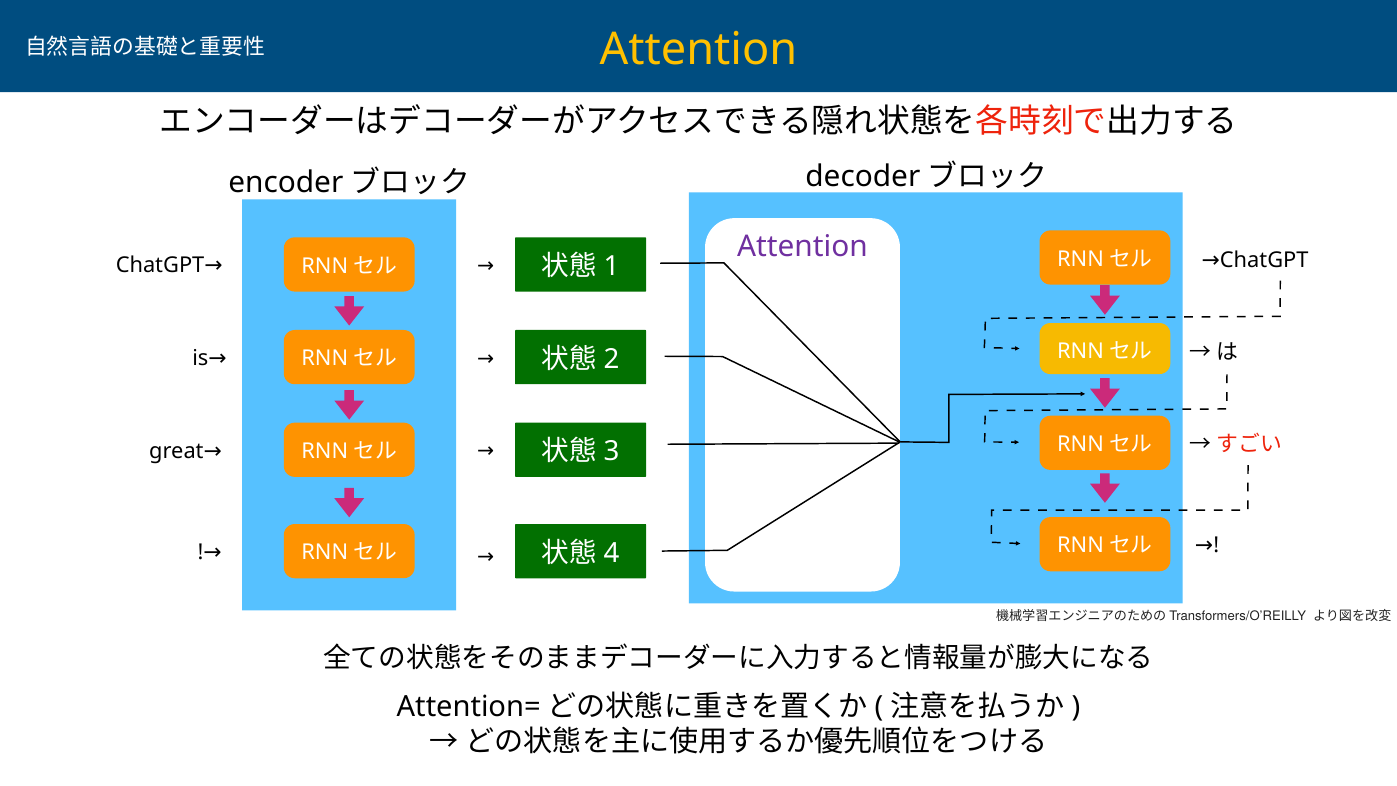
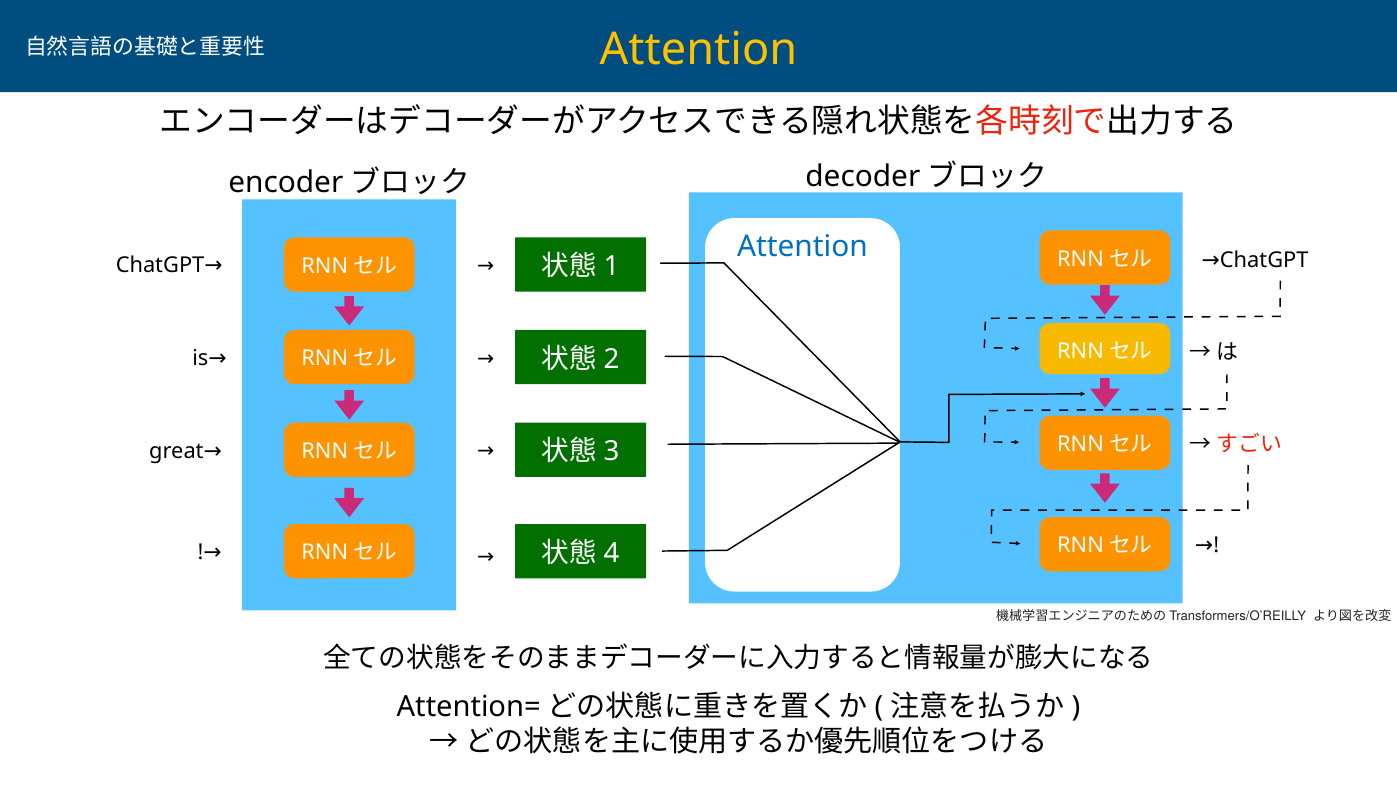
Attention colour: purple -> blue (802, 246)
